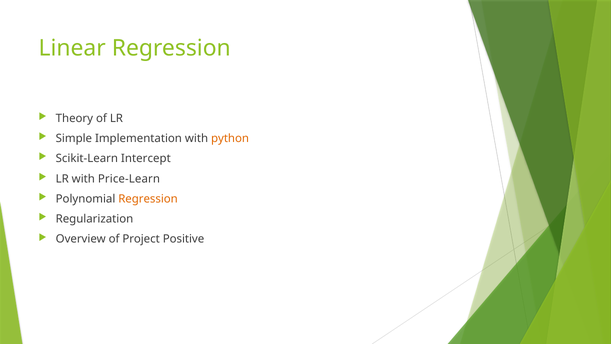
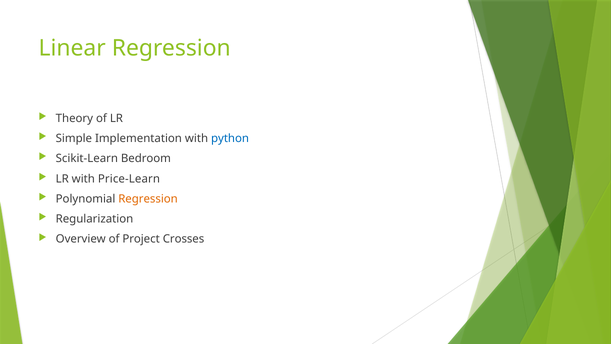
python colour: orange -> blue (230, 138)
Intercept: Intercept -> Bedroom (146, 158)
Positive: Positive -> Crosses (184, 239)
